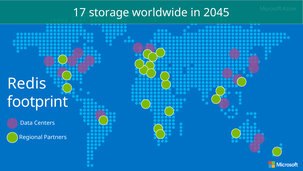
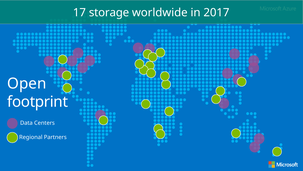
2045: 2045 -> 2017 (216, 13)
Redis: Redis -> Open (27, 83)
